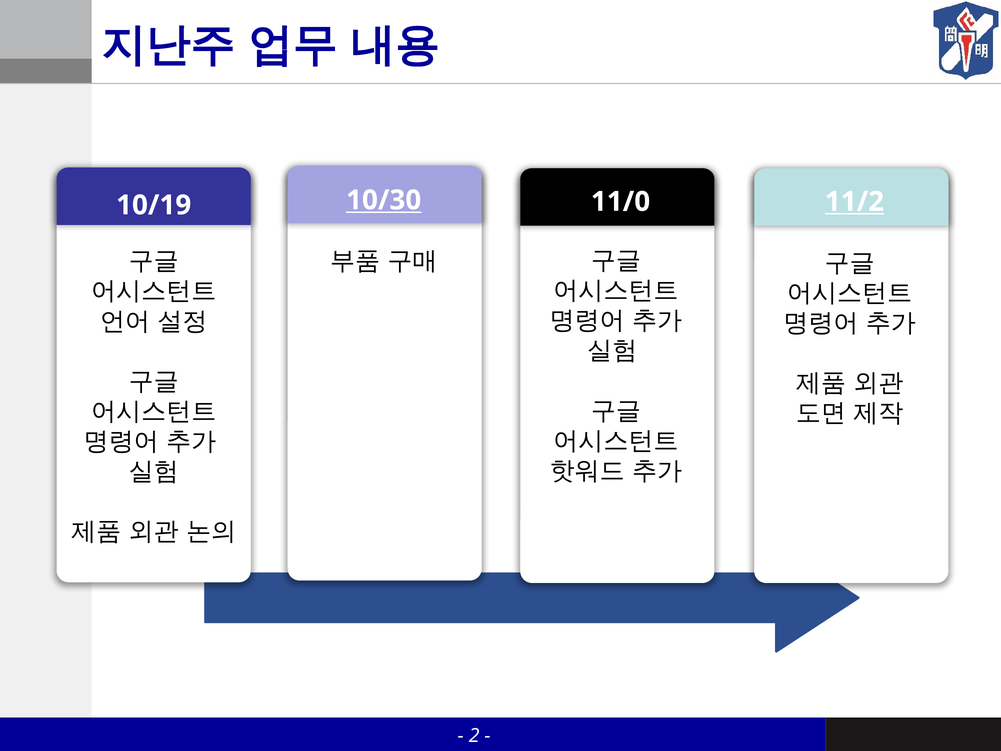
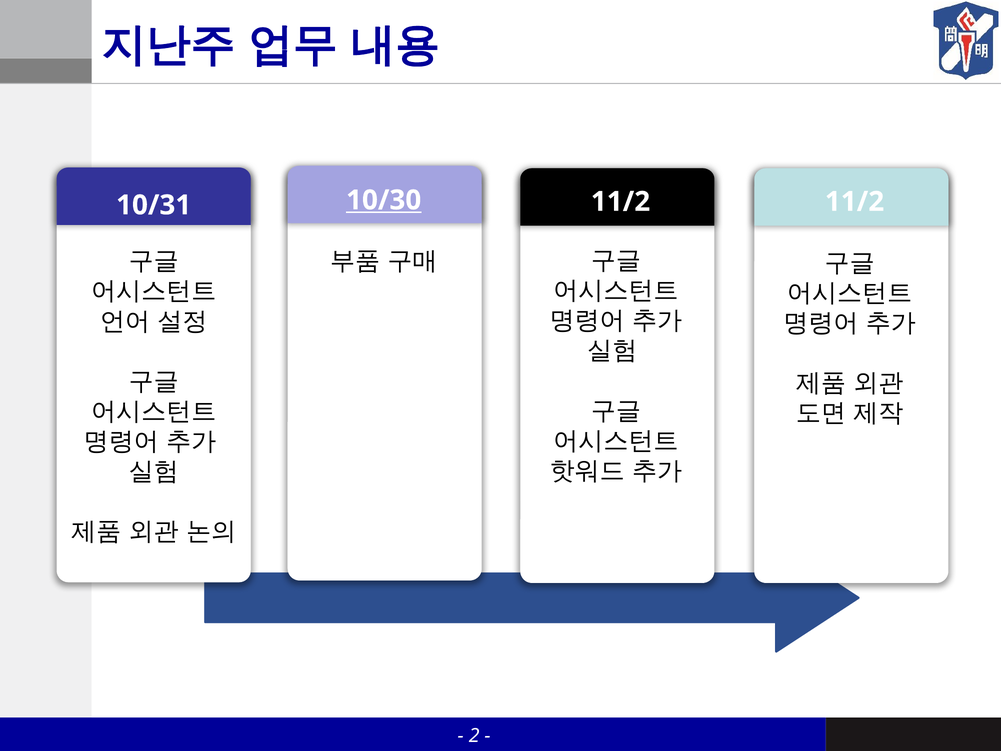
11/0: 11/0 -> 11/2 (621, 202)
11/2 underline: present -> none (855, 202)
10/19: 10/19 -> 10/31 (154, 205)
